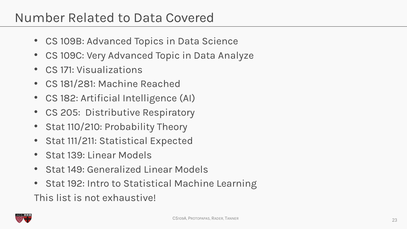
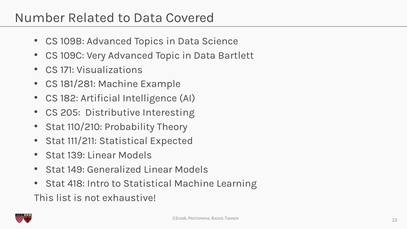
Analyze: Analyze -> Bartlett (236, 55)
Reached: Reached -> Example (160, 84)
Respiratory: Respiratory -> Interesting (169, 112)
192: 192 -> 418 (76, 184)
